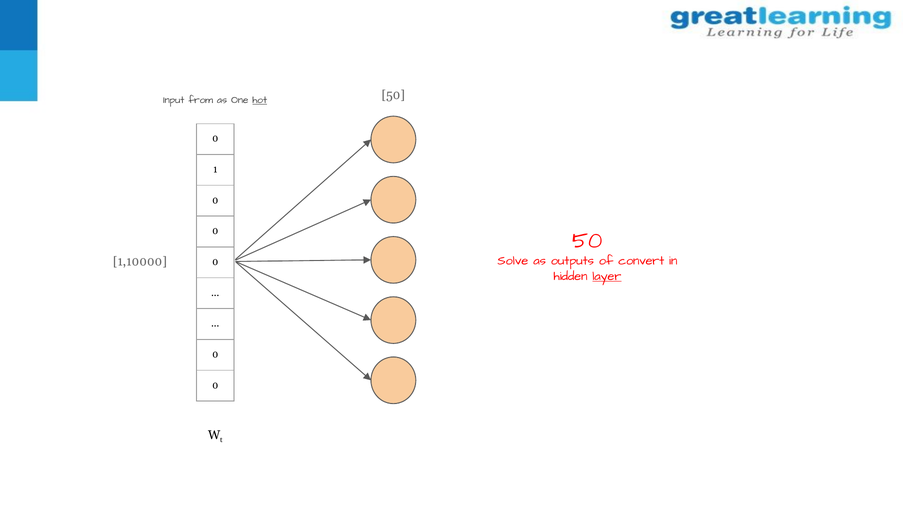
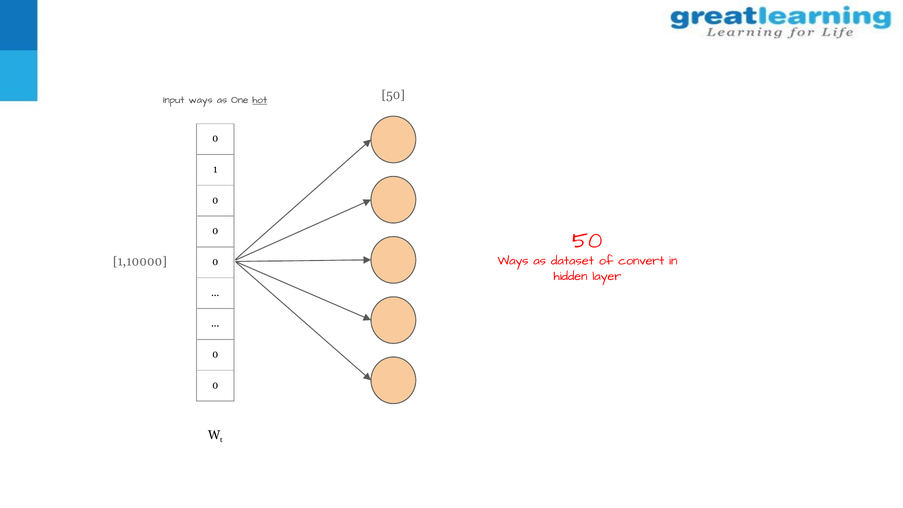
Input from: from -> ways (201, 100)
Solve: Solve -> Ways (513, 261)
outputs: outputs -> dataset (572, 261)
layer underline: present -> none (607, 276)
